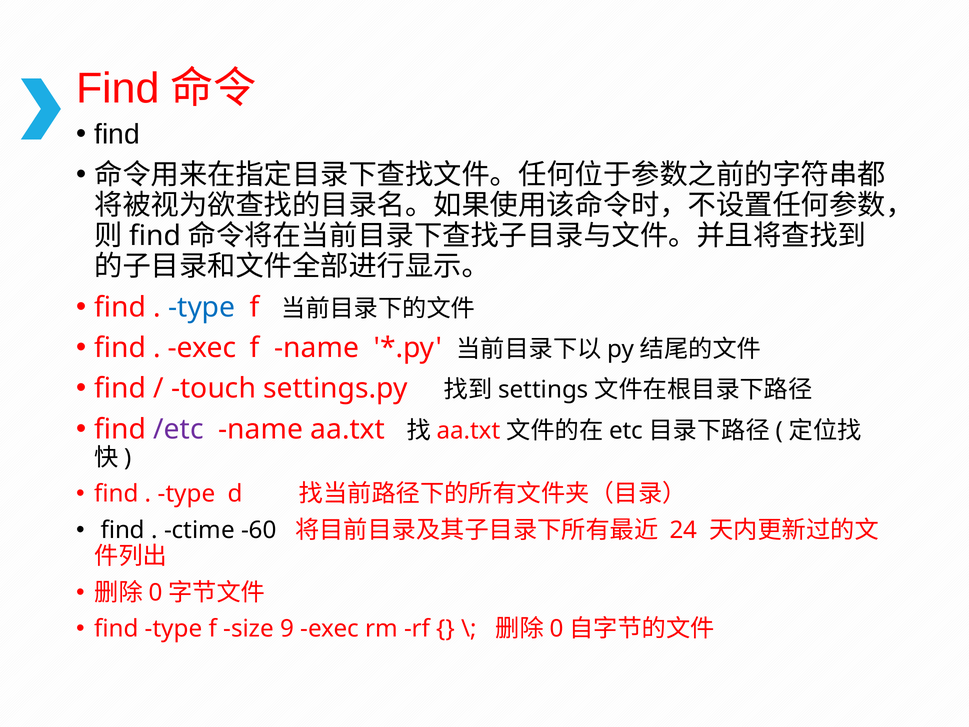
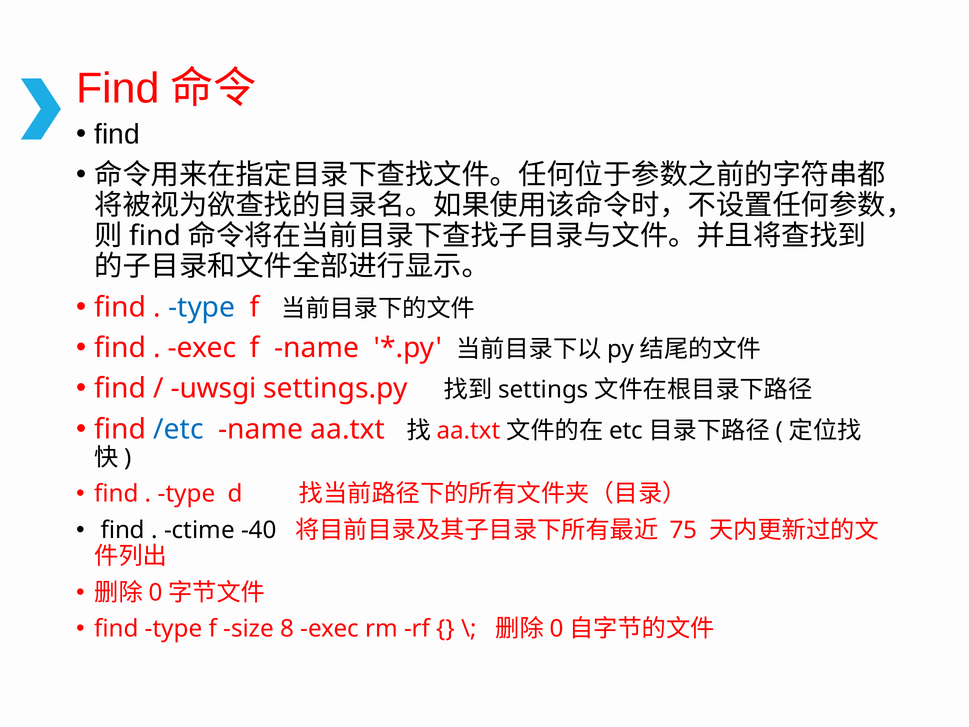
touch: touch -> uwsgi (214, 388)
/etc colour: purple -> blue (178, 429)
-60: -60 -> -40 (259, 530)
24: 24 -> 75 (683, 530)
9: 9 -> 8 (287, 629)
